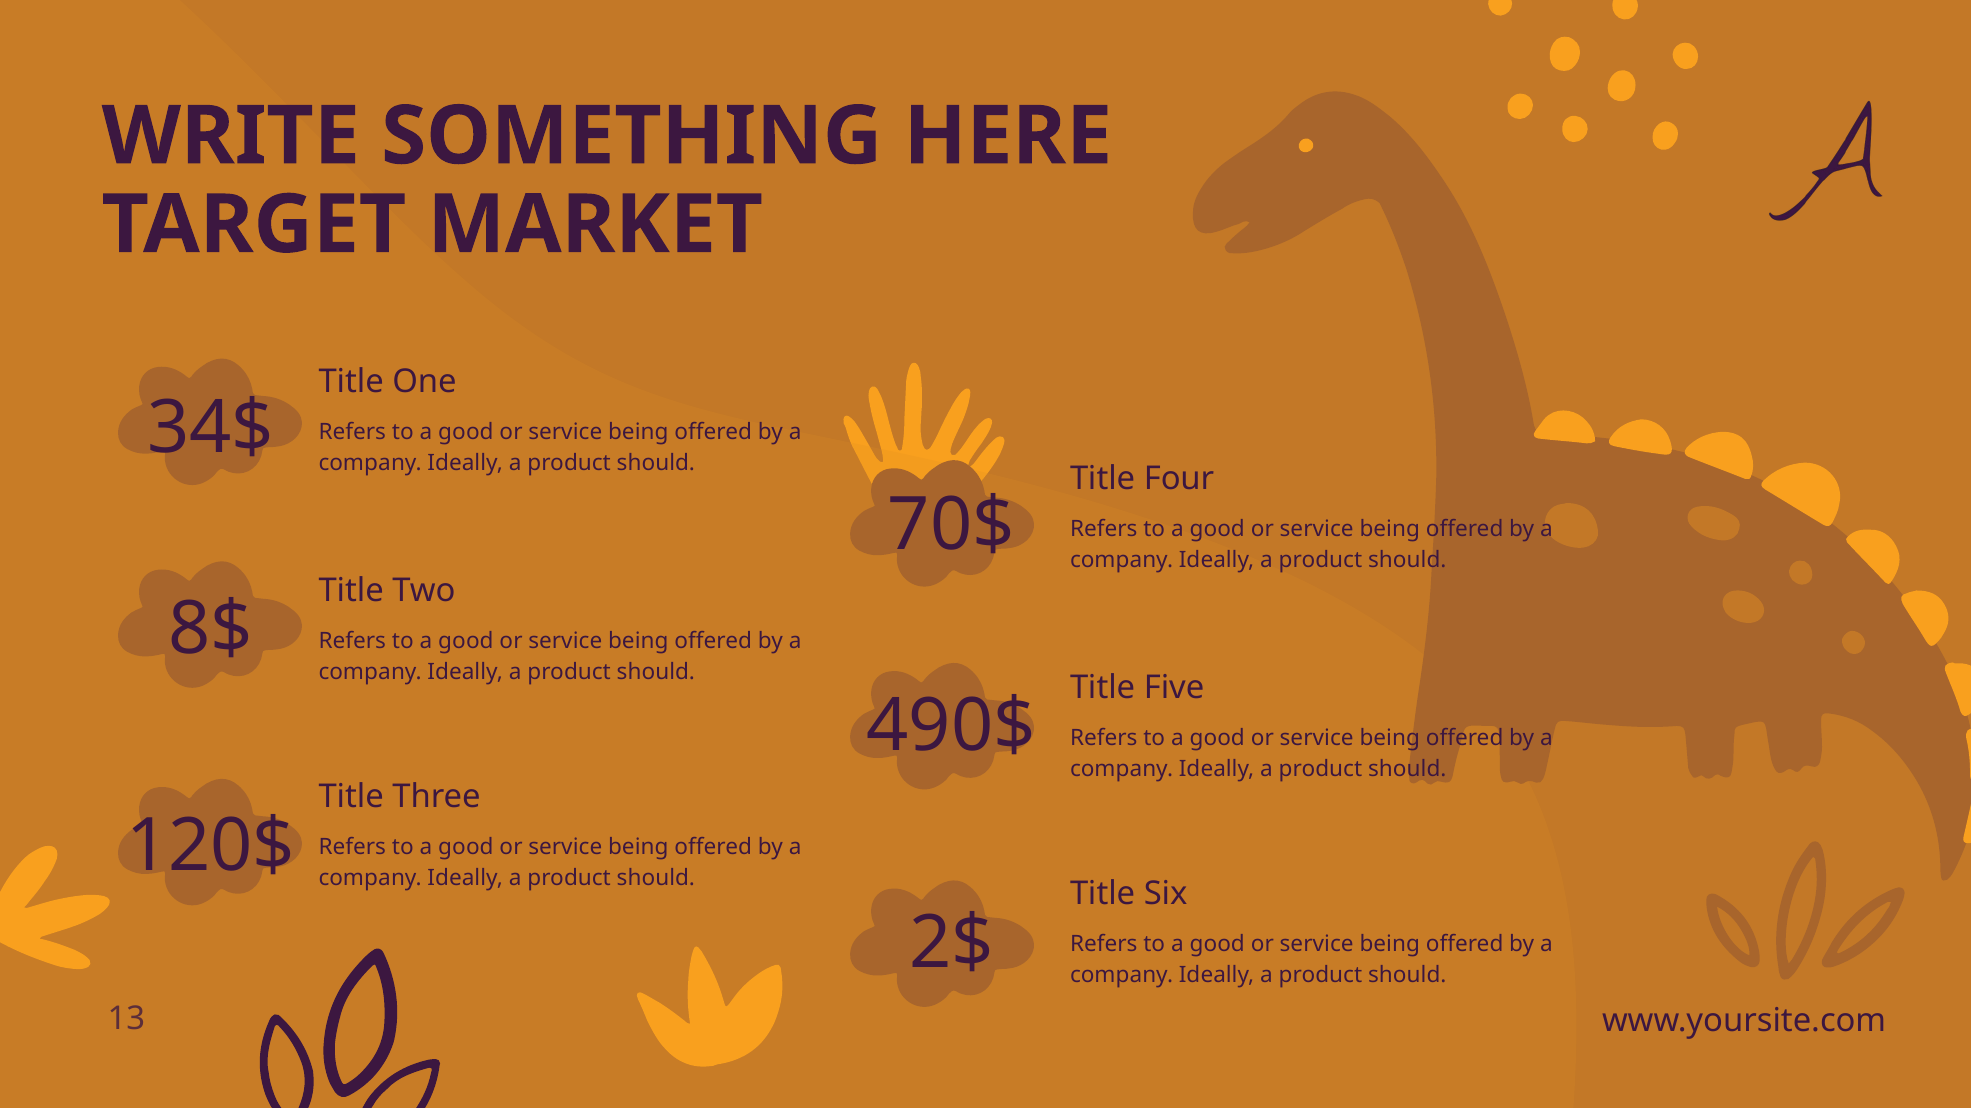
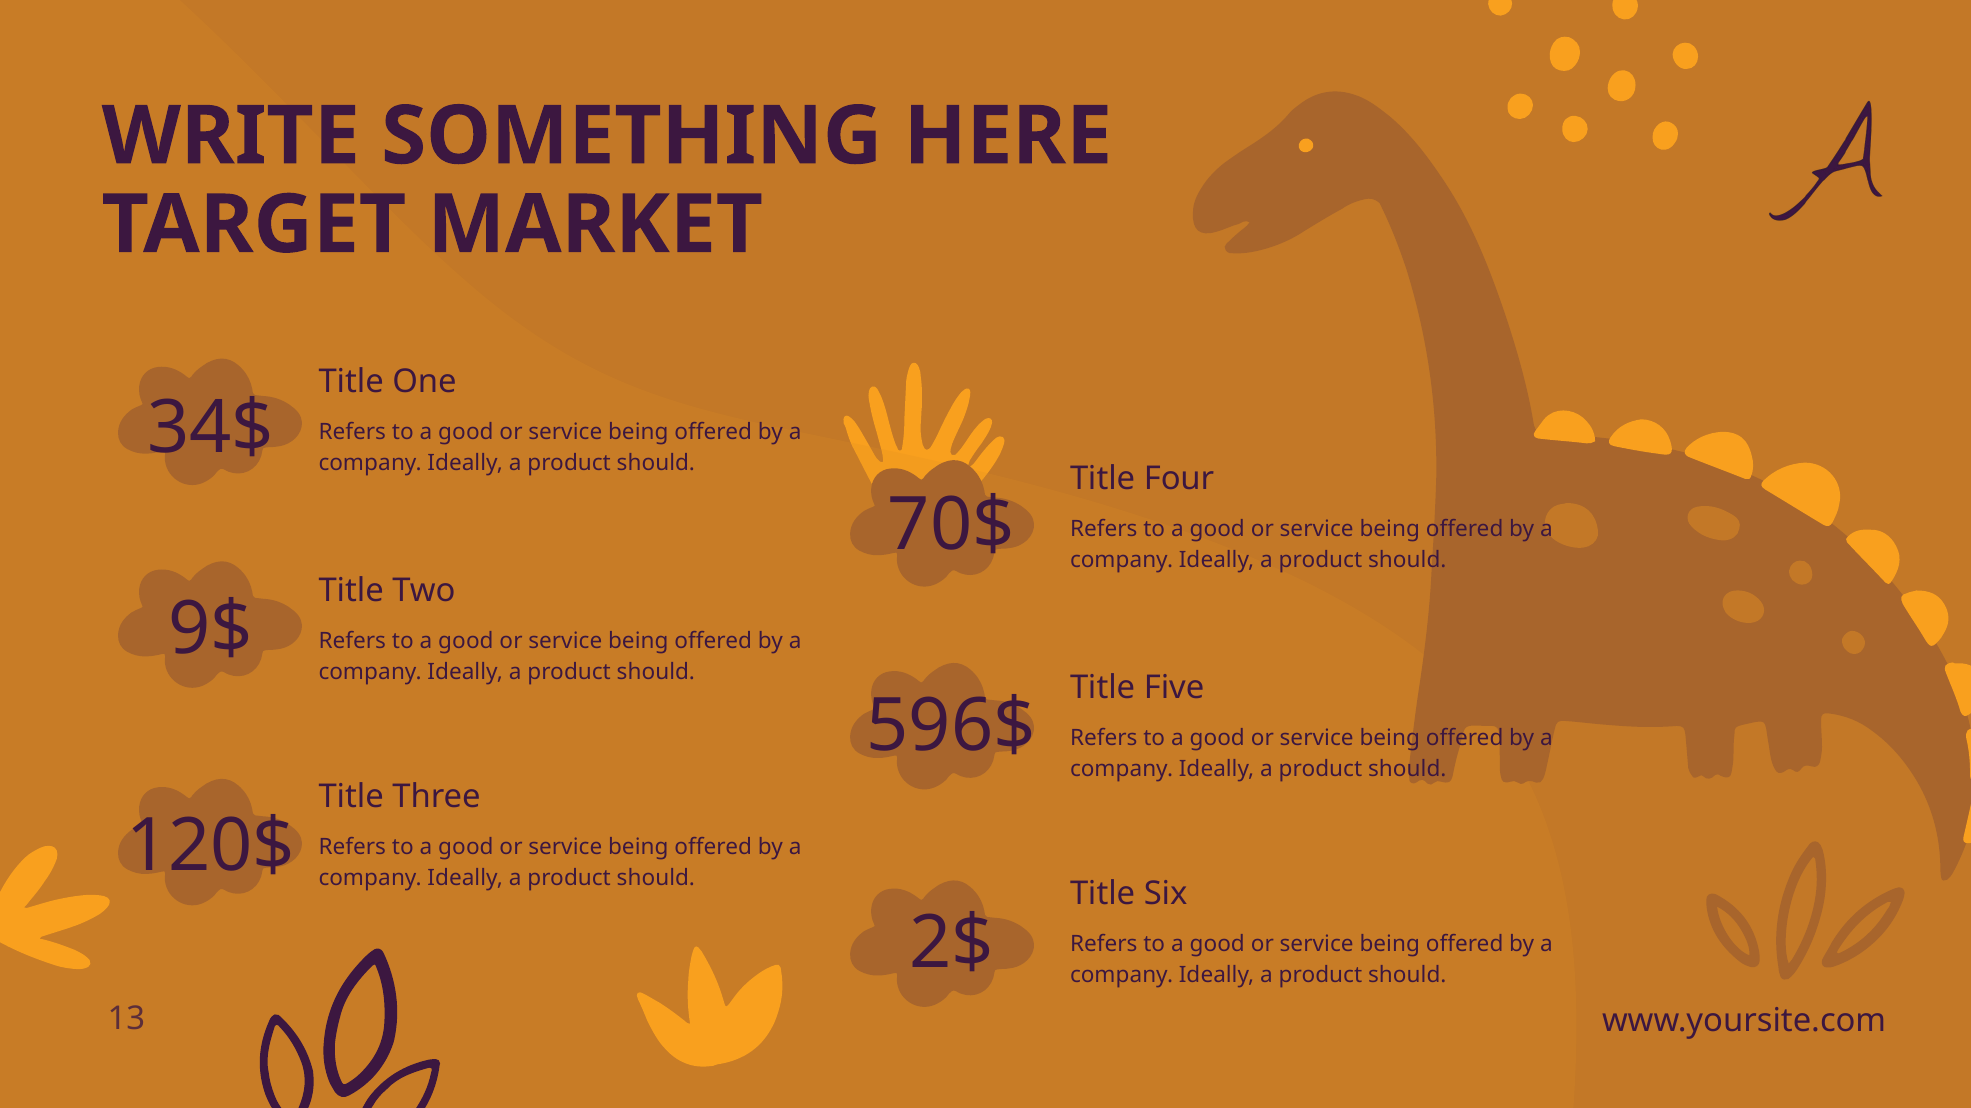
8$: 8$ -> 9$ (211, 630)
490$: 490$ -> 596$ (951, 727)
